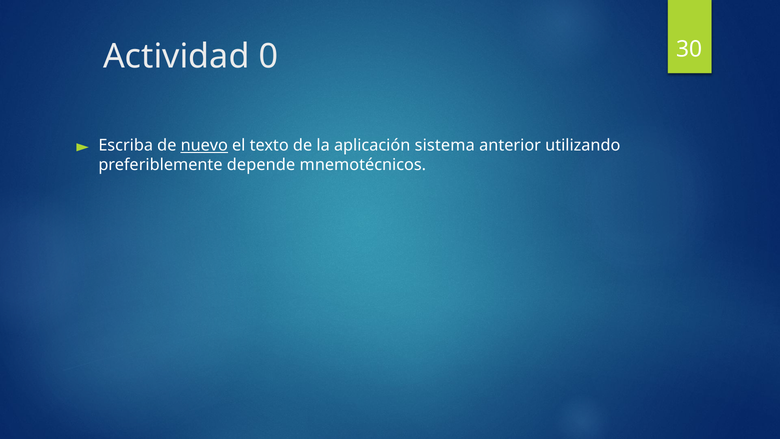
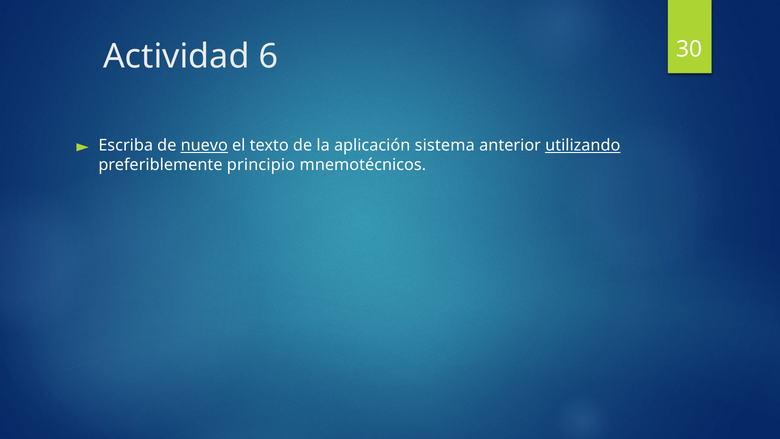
0: 0 -> 6 (268, 57)
utilizando underline: none -> present (583, 145)
depende: depende -> principio (261, 165)
